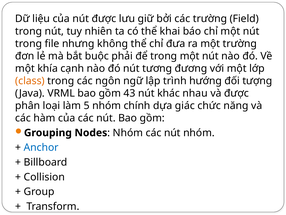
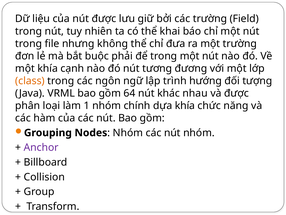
43: 43 -> 64 (129, 93)
5: 5 -> 1 (87, 105)
dựa giác: giác -> khía (185, 105)
Anchor colour: blue -> purple (41, 147)
